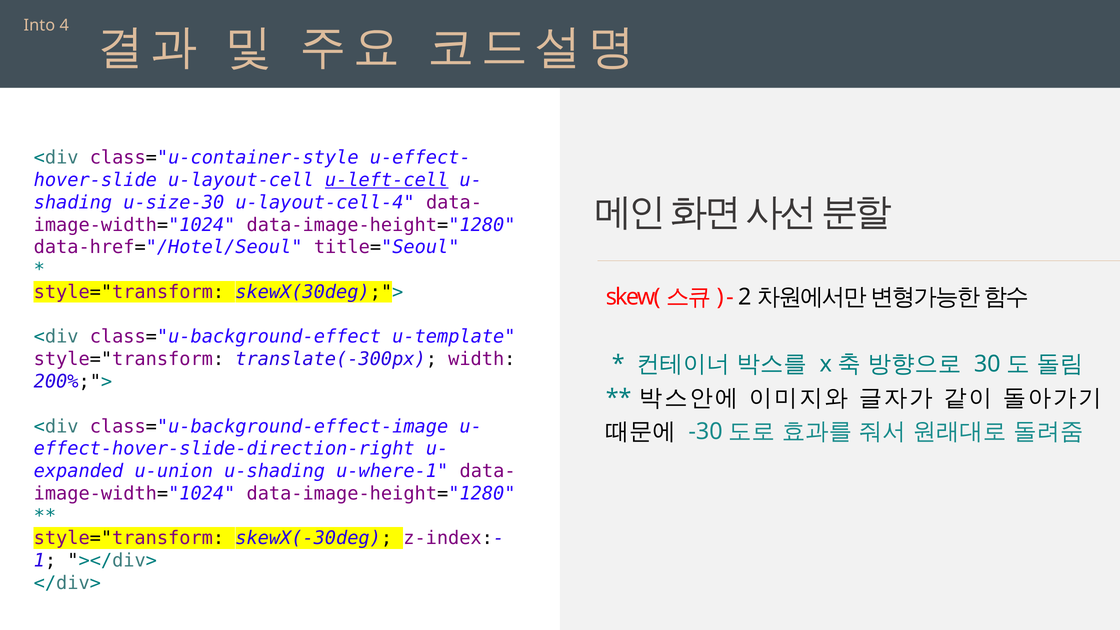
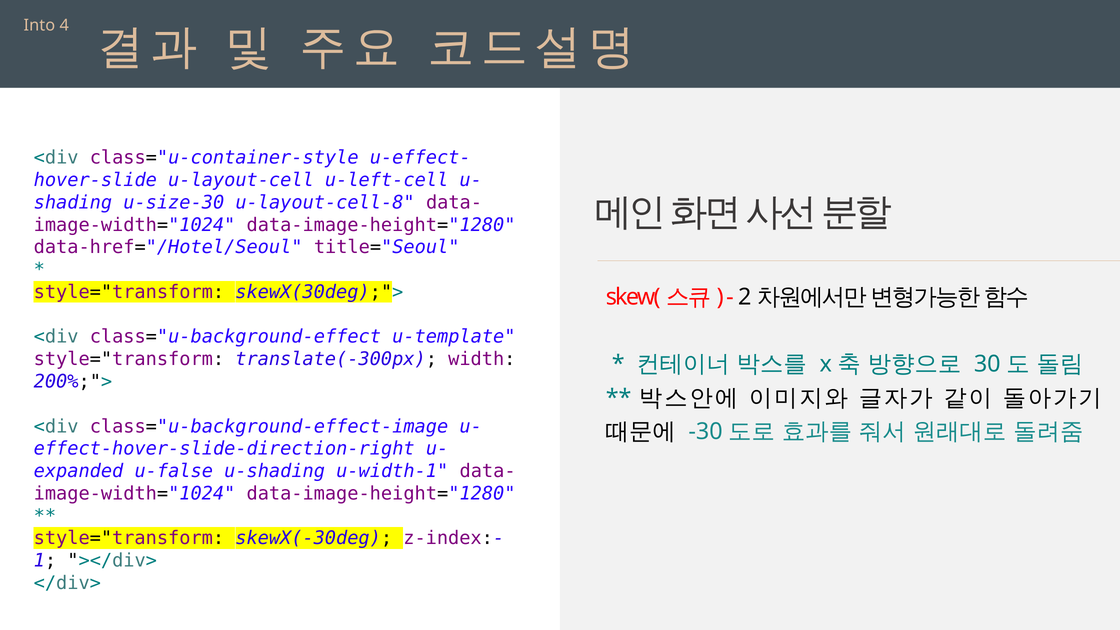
u-left-cell underline: present -> none (387, 180)
u-layout-cell-4: u-layout-cell-4 -> u-layout-cell-8 (325, 202)
u-union: u-union -> u-false (174, 471)
u-where-1: u-where-1 -> u-width-1 (392, 471)
